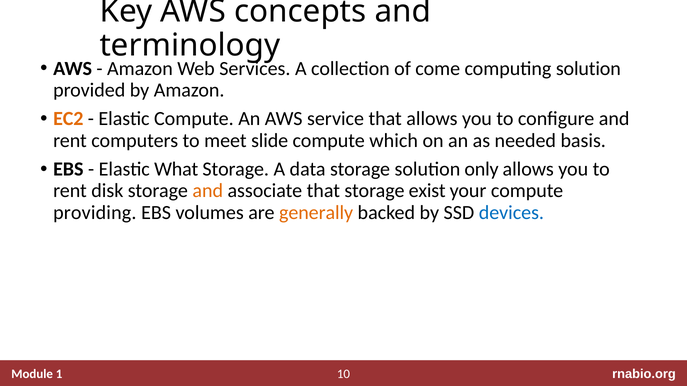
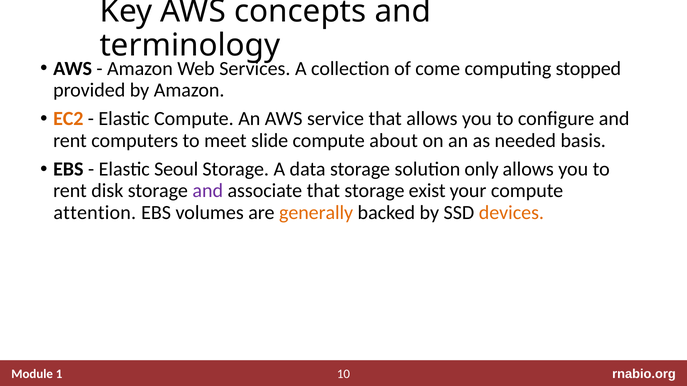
computing solution: solution -> stopped (588, 69)
which: which -> about (394, 141)
What: What -> Seoul (176, 169)
and colour: orange -> purple (208, 191)
providing: providing -> attention (95, 213)
devices colour: blue -> orange (511, 213)
